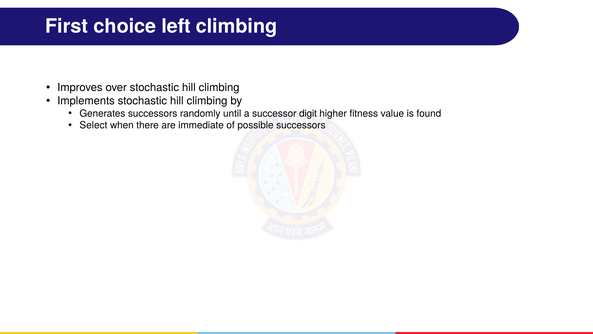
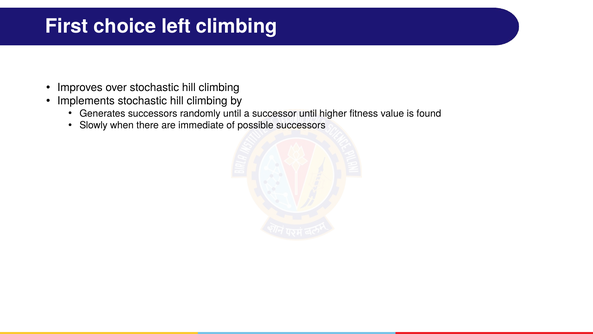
successor digit: digit -> until (308, 113)
Select: Select -> Slowly (94, 125)
